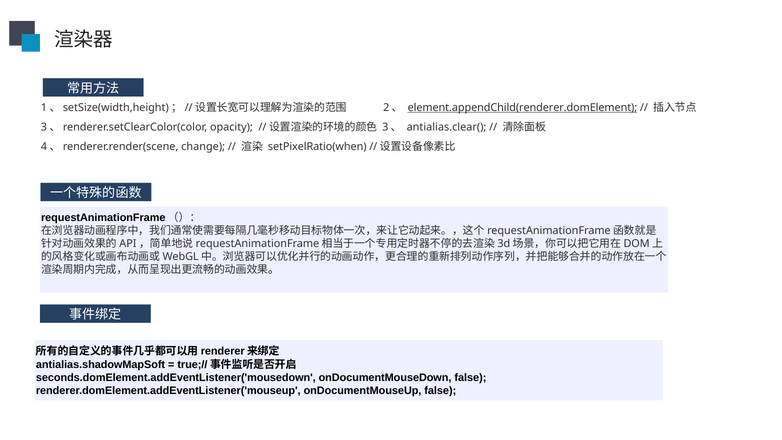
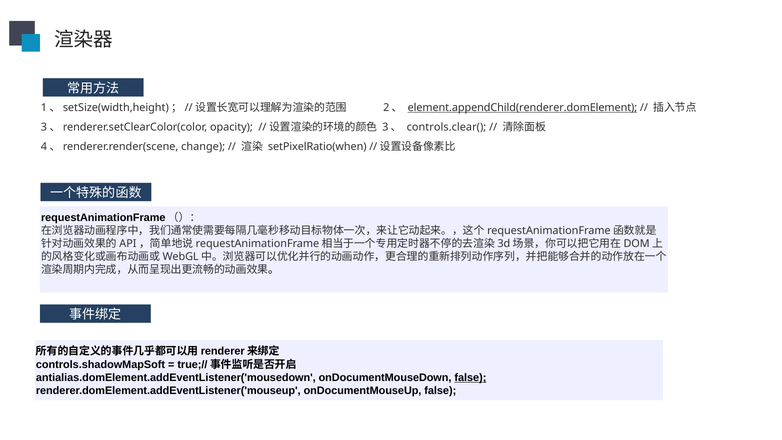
antialias.clear(: antialias.clear( -> controls.clear( (446, 127)
antialias.shadowMapSoft: antialias.shadowMapSoft -> controls.shadowMapSoft (101, 364)
seconds.domElement.addEventListener('mousedown: seconds.domElement.addEventListener('mousedown -> antialias.domElement.addEventListener('mousedown (176, 377)
false underline: none -> present (470, 377)
